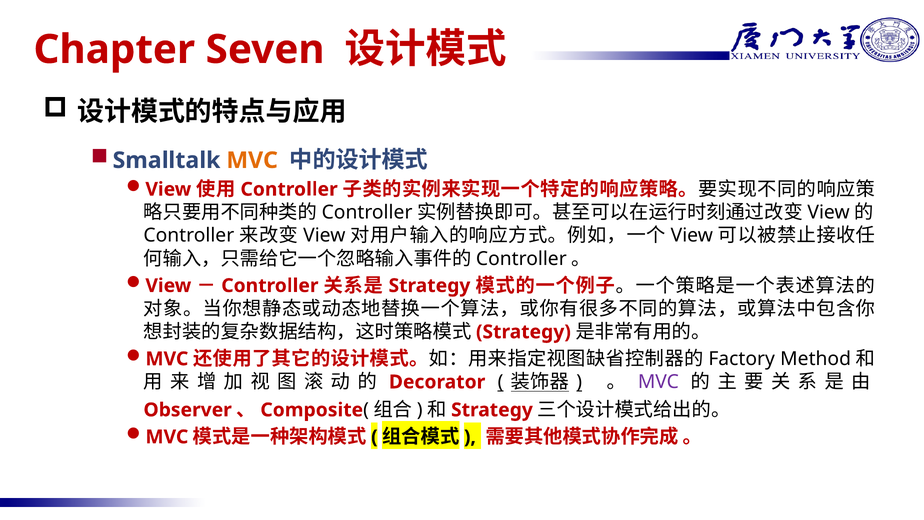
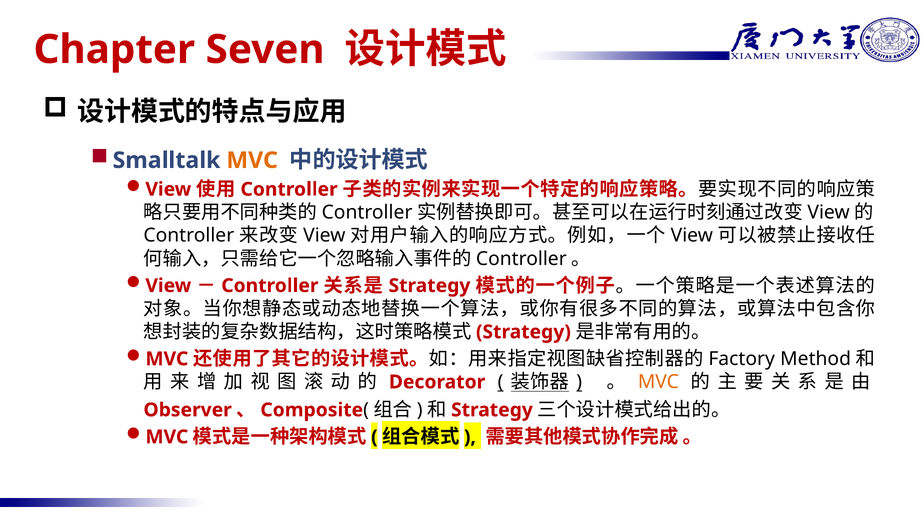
MVC colour: purple -> orange (658, 382)
